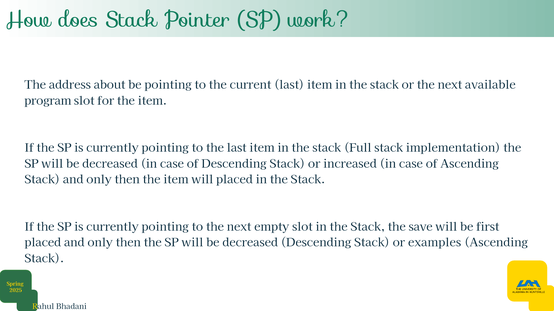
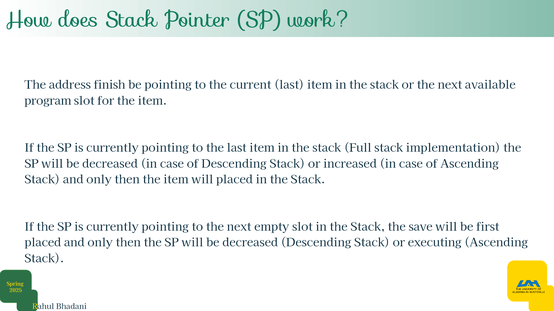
about: about -> finish (110, 85)
examples: examples -> executing (435, 243)
